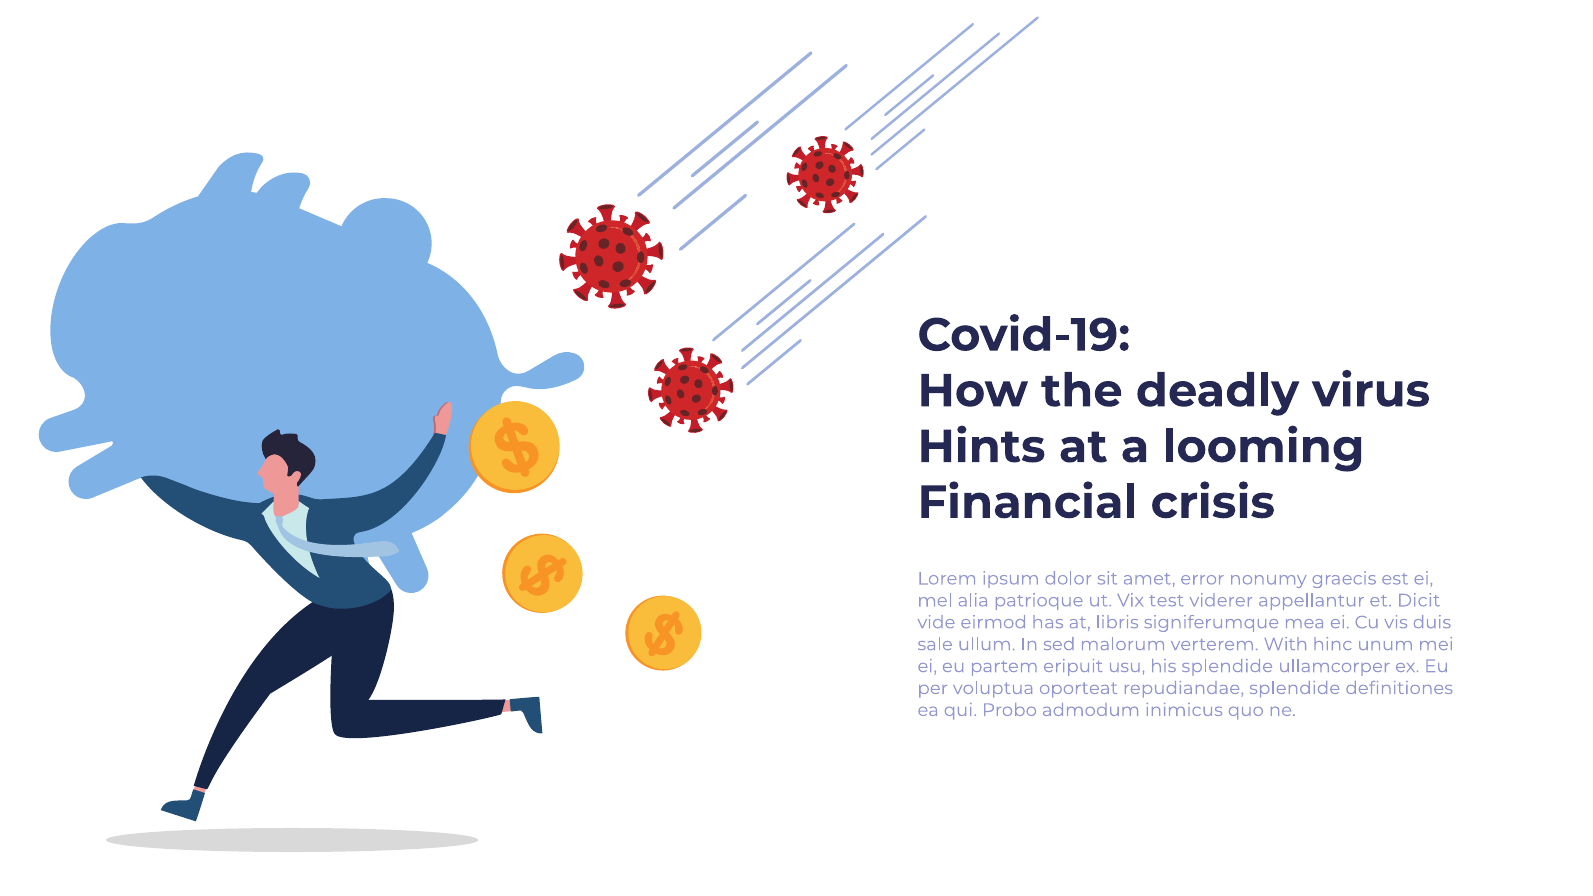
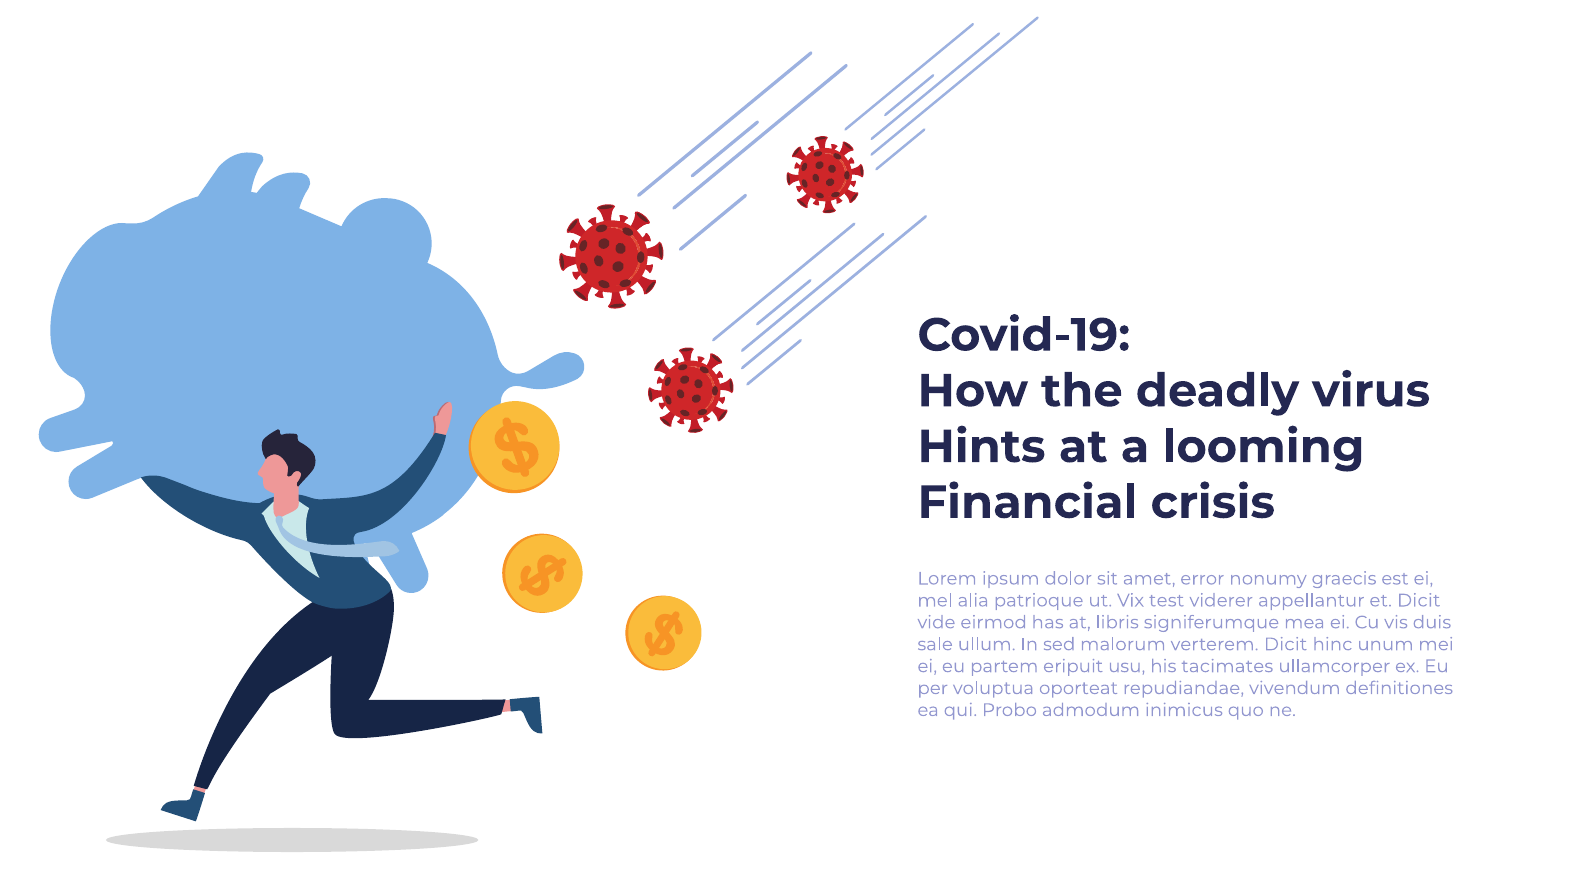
verterem With: With -> Dicit (1286, 644)
his splendide: splendide -> tacimates (1227, 666)
repudiandae splendide: splendide -> vivendum (1295, 688)
